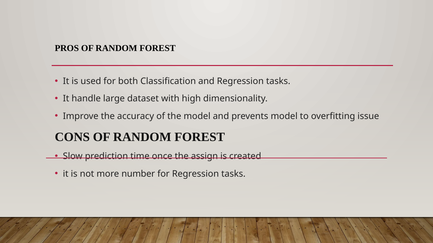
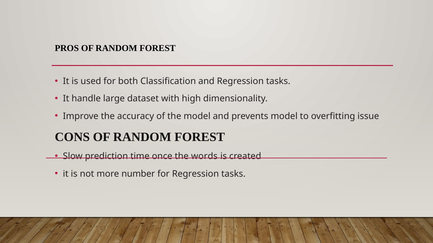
assign: assign -> words (204, 157)
